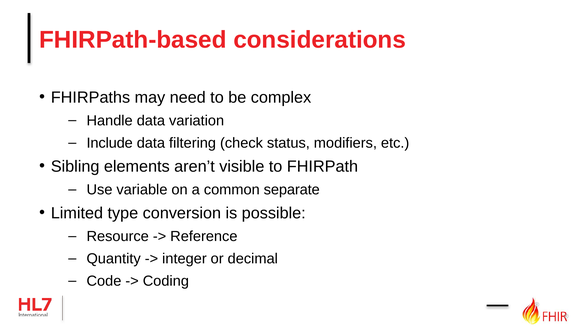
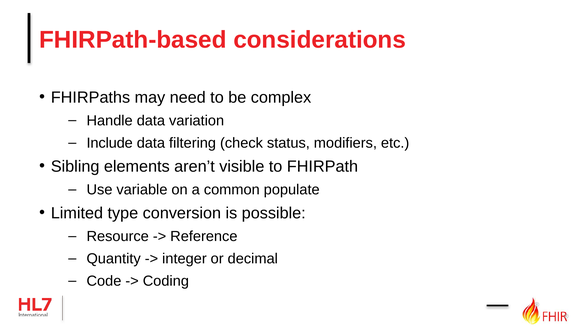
separate: separate -> populate (292, 190)
